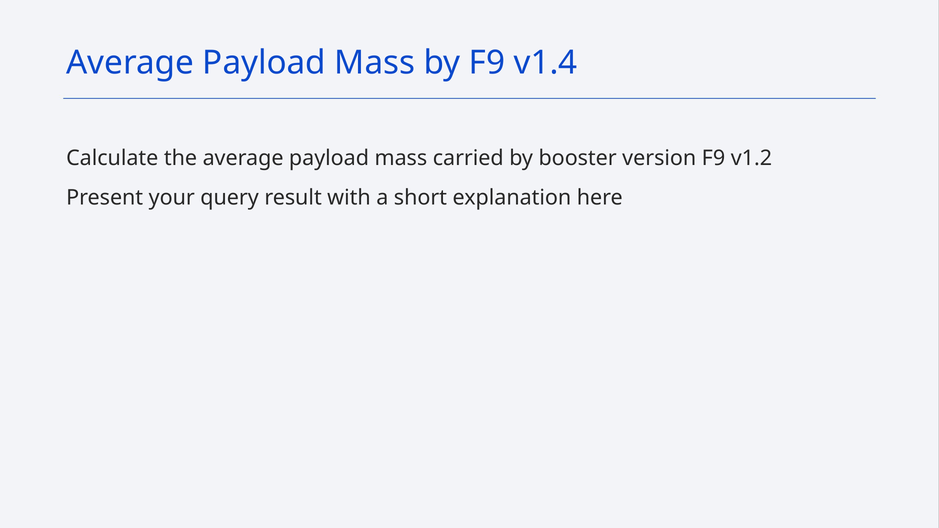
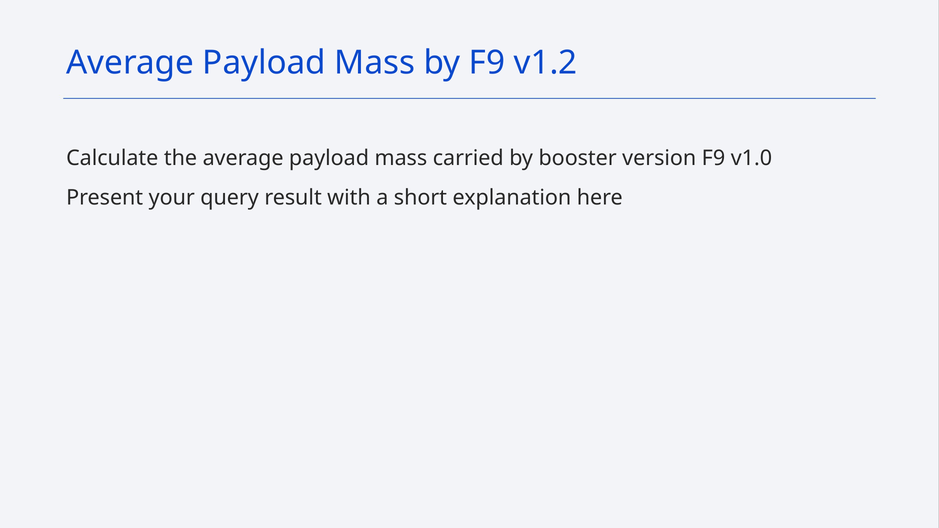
v1.4: v1.4 -> v1.2 (546, 63)
v1.2: v1.2 -> v1.0 (751, 158)
